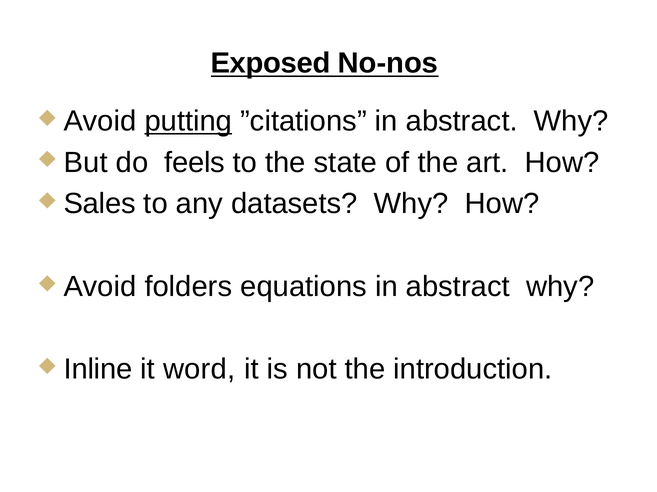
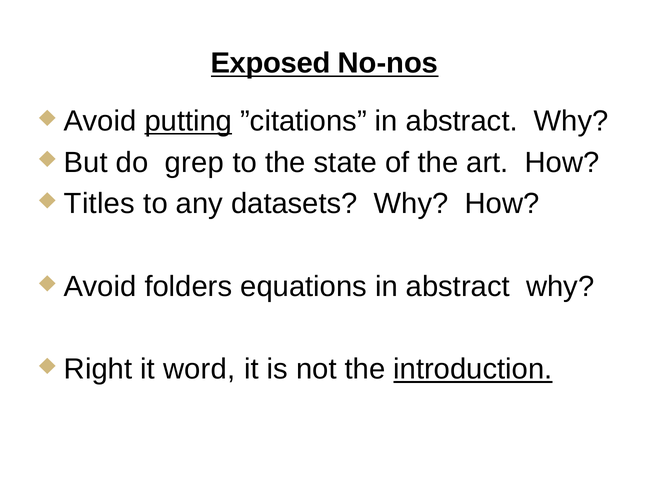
feels: feels -> grep (194, 163)
Sales: Sales -> Titles (99, 204)
Inline: Inline -> Right (98, 370)
introduction underline: none -> present (473, 370)
